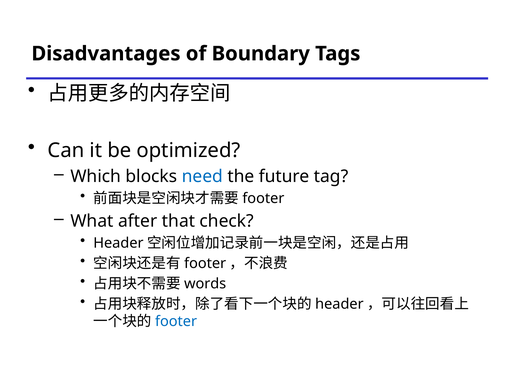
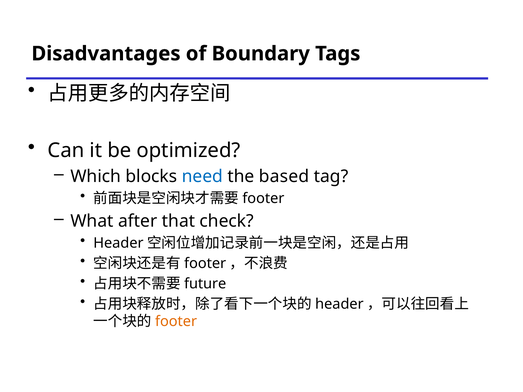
future: future -> based (284, 177)
words: words -> future (205, 284)
footer colour: blue -> orange (176, 322)
